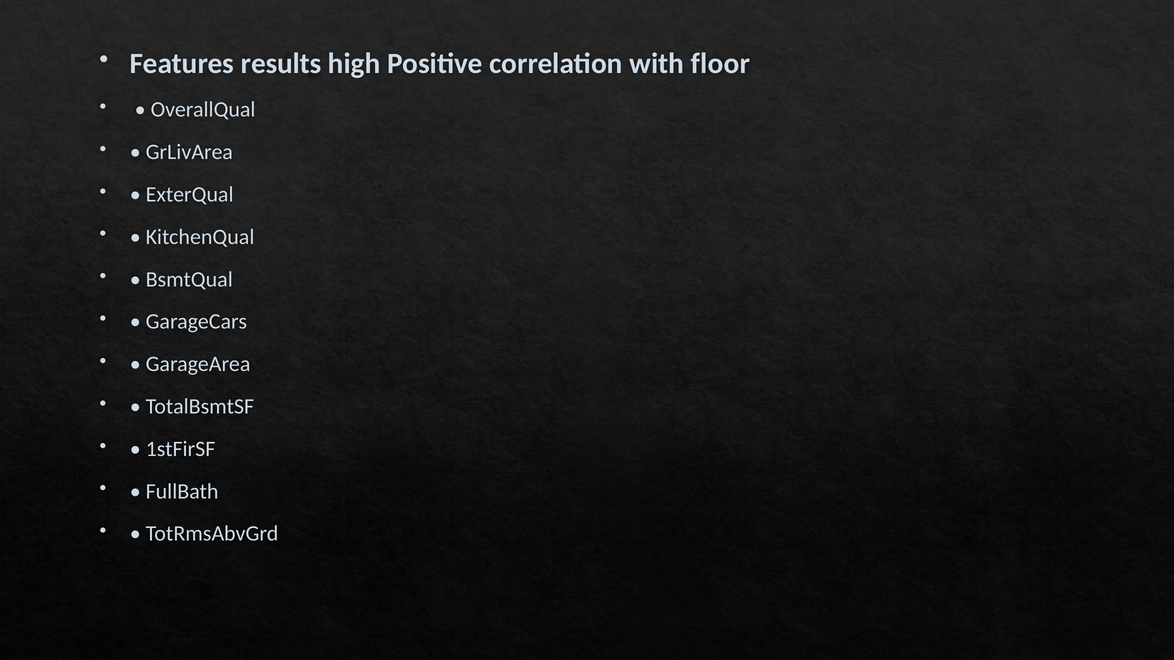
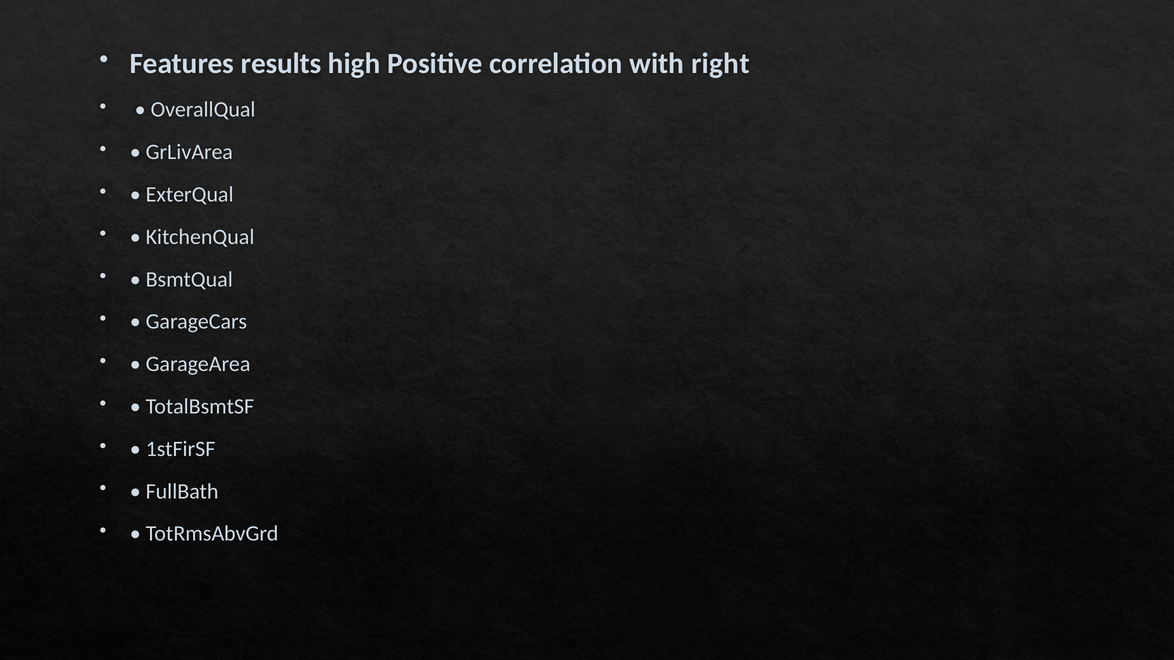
floor: floor -> right (720, 63)
